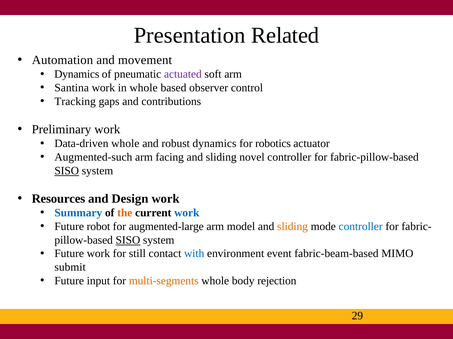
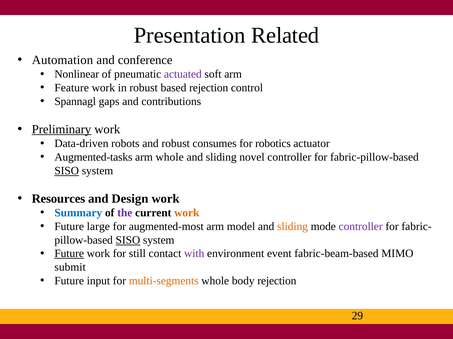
movement: movement -> conference (145, 60)
Dynamics: Dynamics -> Nonlinear (77, 74)
Santina: Santina -> Feature (72, 88)
in whole: whole -> robust (144, 88)
based observer: observer -> rejection (209, 88)
Tracking: Tracking -> Spannagl (75, 102)
Preliminary underline: none -> present (61, 130)
Data-driven whole: whole -> robots (125, 144)
robust dynamics: dynamics -> consumes (215, 144)
Augmented-such: Augmented-such -> Augmented-tasks (93, 157)
arm facing: facing -> whole (170, 157)
the colour: orange -> purple (125, 213)
work colour: blue -> orange (187, 213)
robot: robot -> large (98, 227)
augmented-large: augmented-large -> augmented-most (166, 227)
controller colour: blue -> purple (361, 227)
Future underline: none -> present (69, 254)
with colour: blue -> purple (194, 254)
